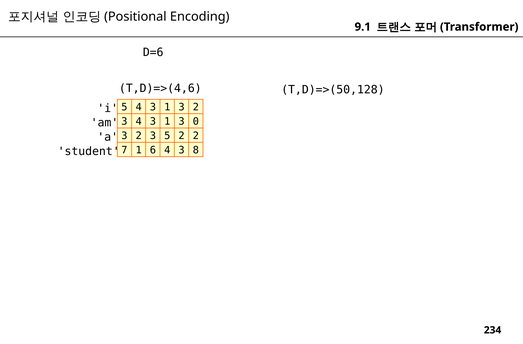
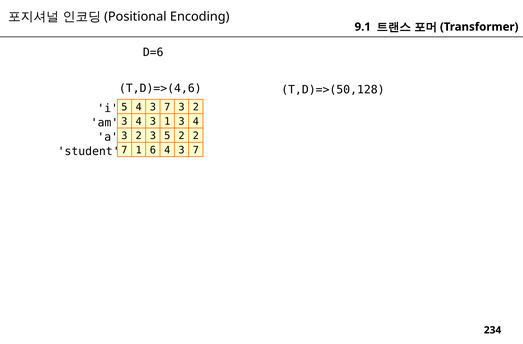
5 4 3 1: 1 -> 7 (167, 107)
1 3 0: 0 -> 4 (196, 121)
6 4 3 8: 8 -> 7 (196, 150)
